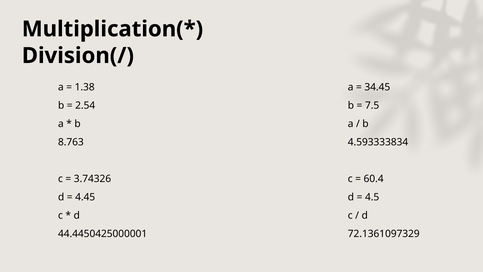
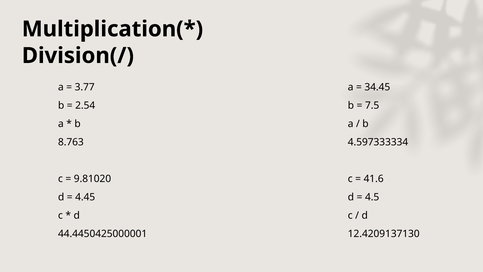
1.38: 1.38 -> 3.77 (85, 87)
4.593333834: 4.593333834 -> 4.597333334 (378, 142)
3.74326: 3.74326 -> 9.81020 (92, 179)
60.4: 60.4 -> 41.6 (374, 179)
72.1361097329: 72.1361097329 -> 12.4209137130 (384, 234)
